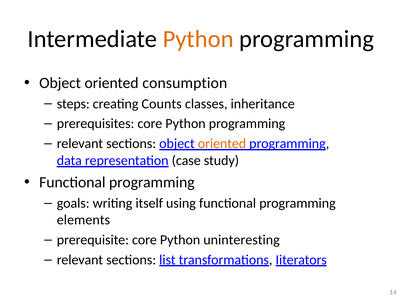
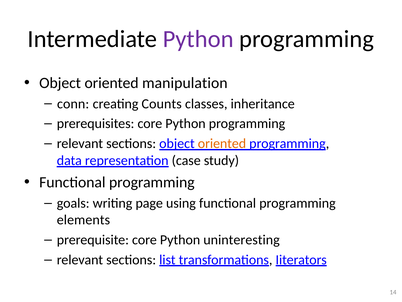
Python colour: orange -> purple (198, 39)
consumption: consumption -> manipulation (185, 83)
steps: steps -> conn (73, 104)
itself: itself -> page (149, 203)
